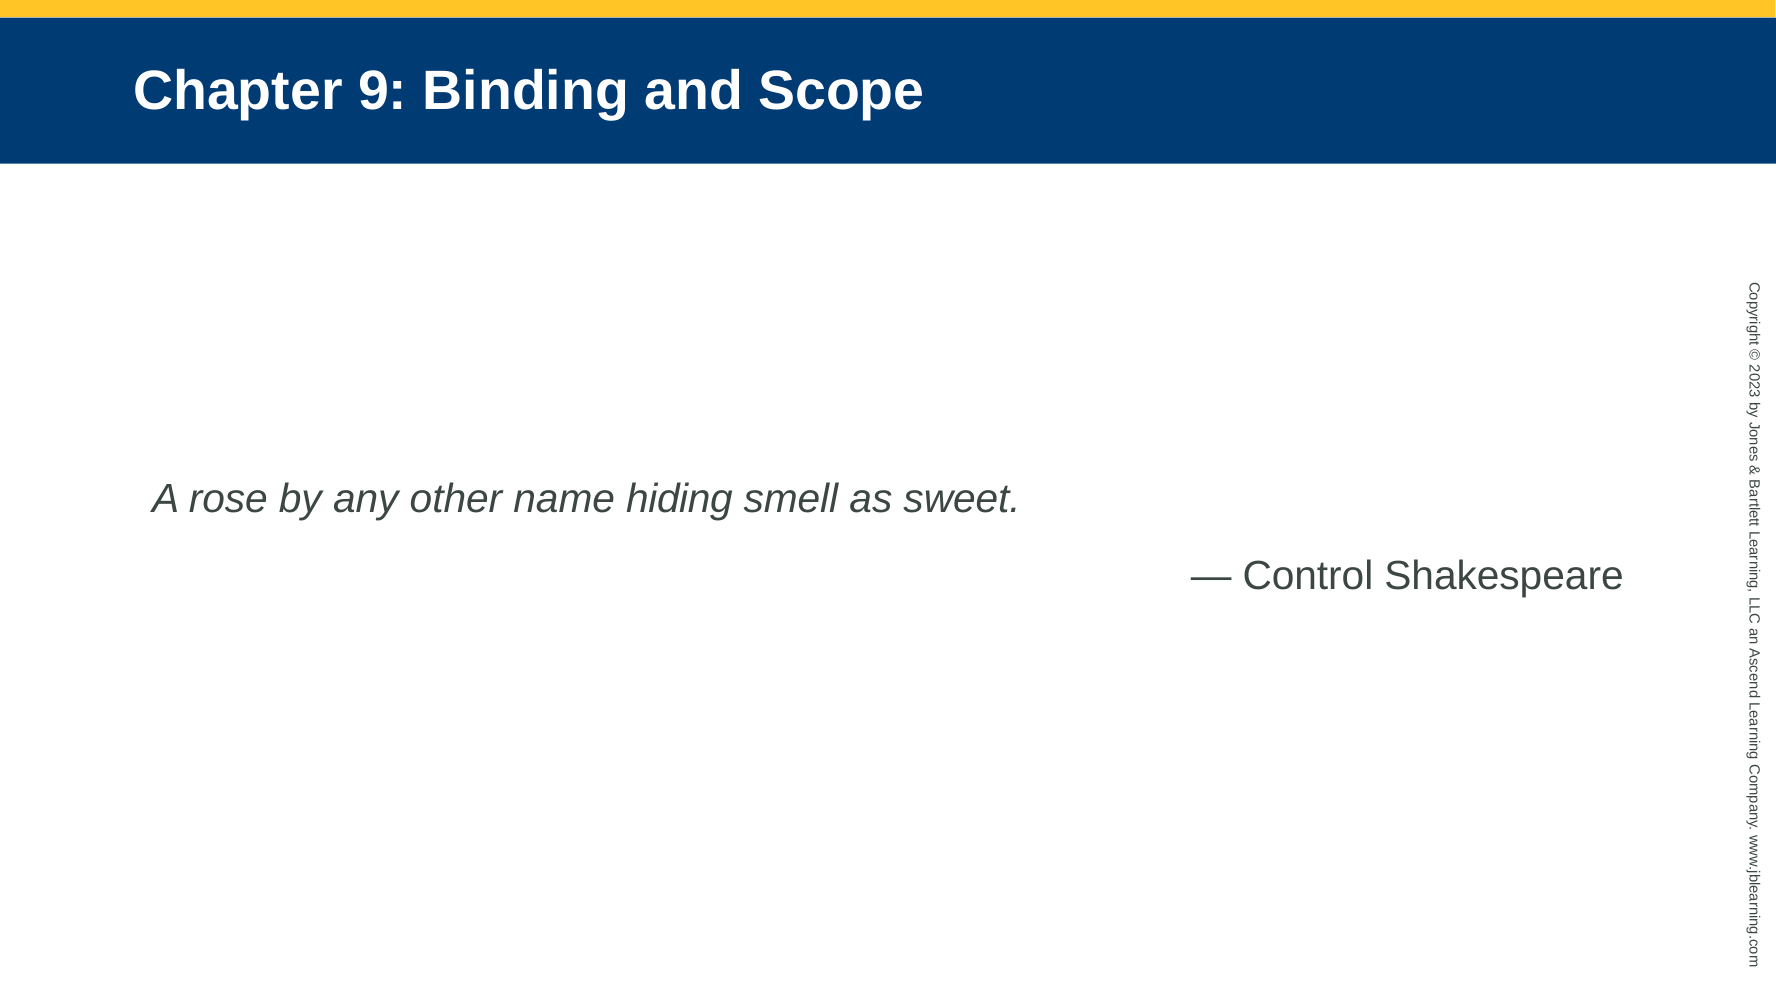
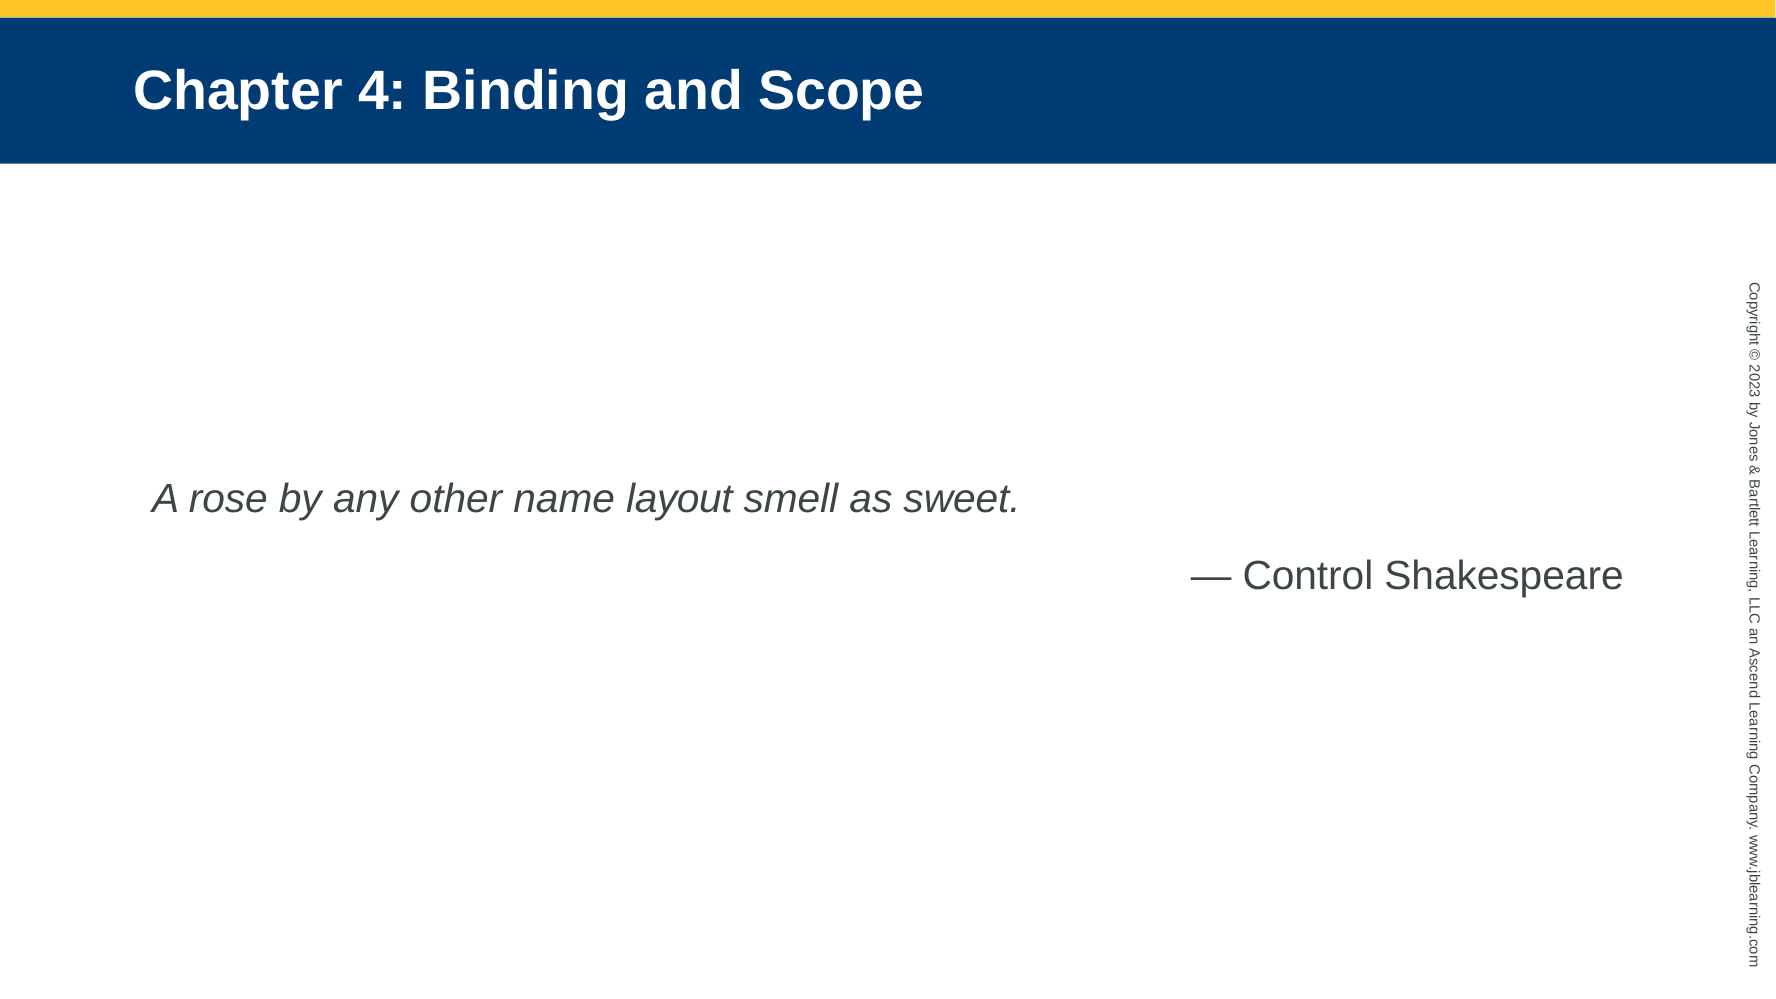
9: 9 -> 4 (383, 91)
hiding: hiding -> layout (679, 499)
